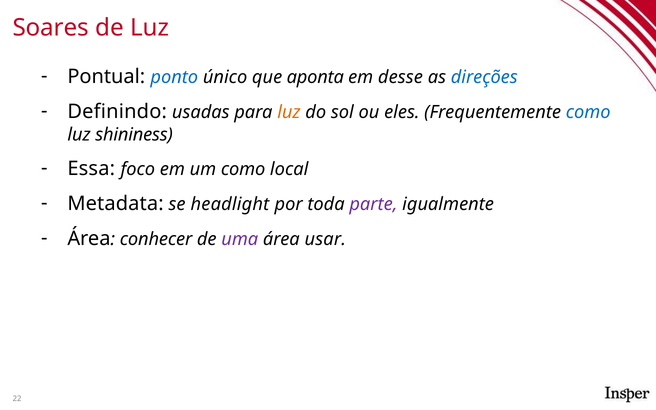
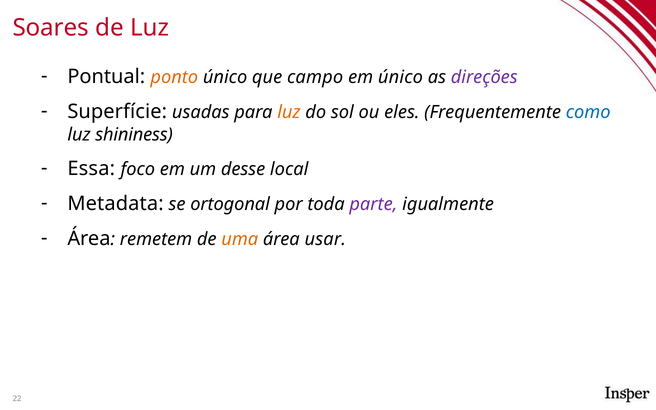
ponto colour: blue -> orange (174, 77)
aponta: aponta -> campo (315, 77)
em desse: desse -> único (400, 77)
direções colour: blue -> purple (484, 77)
Definindo: Definindo -> Superfície (117, 112)
um como: como -> desse (243, 169)
headlight: headlight -> ortogonal (230, 204)
conhecer: conhecer -> remetem (156, 239)
uma colour: purple -> orange (240, 239)
